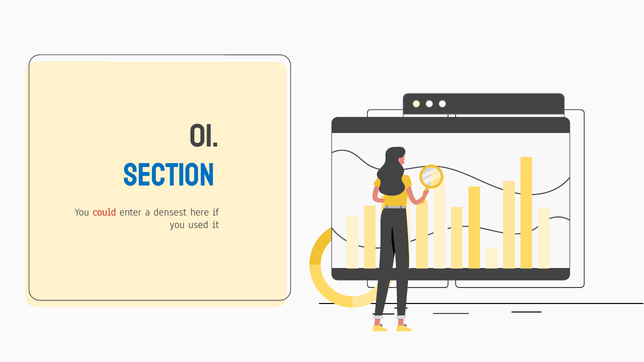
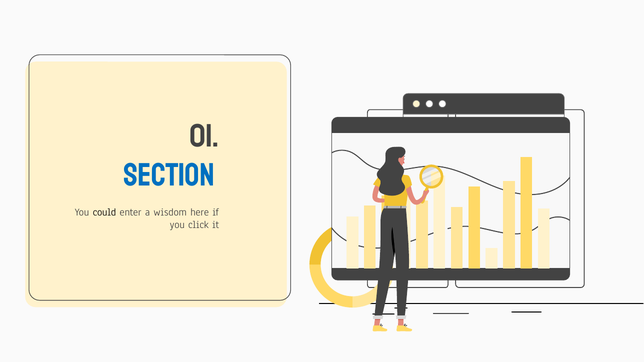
could colour: red -> black (104, 212)
densest: densest -> wisdom (170, 212)
used: used -> click (198, 225)
